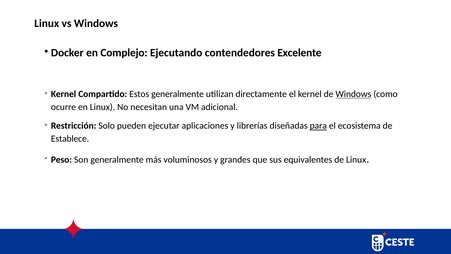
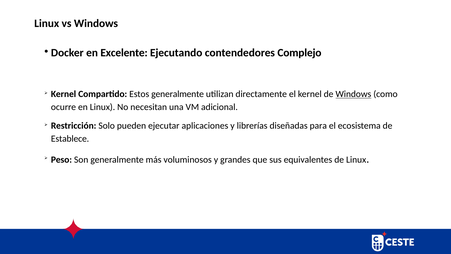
Complejo: Complejo -> Excelente (124, 53)
Excelente: Excelente -> Complejo (299, 53)
para underline: present -> none (318, 126)
